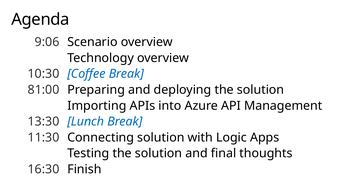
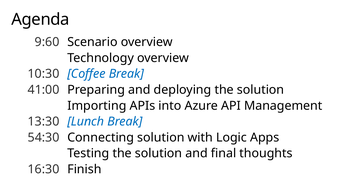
9:06: 9:06 -> 9:60 (47, 42)
81:00: 81:00 -> 41:00 (44, 90)
11:30: 11:30 -> 54:30 (44, 138)
